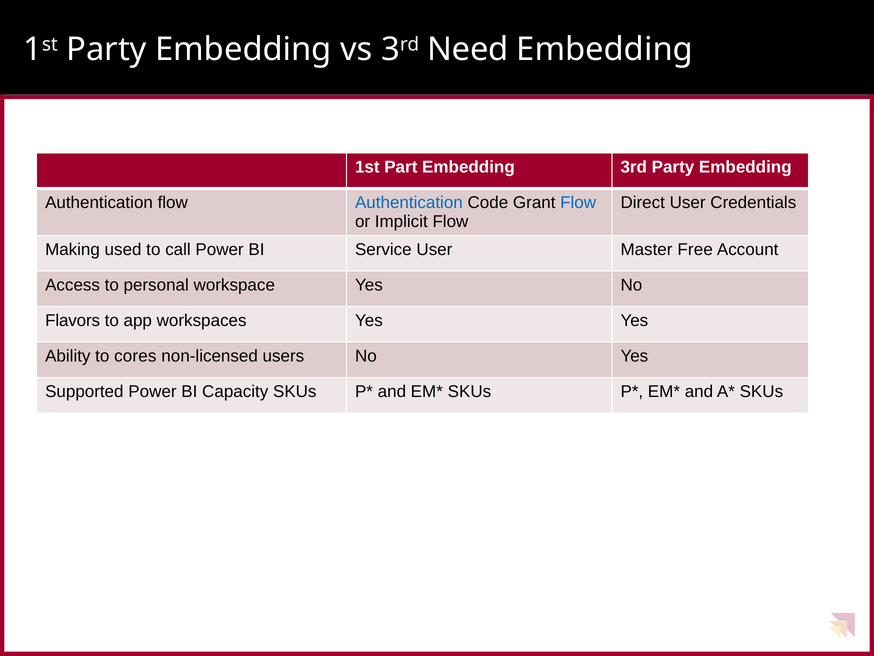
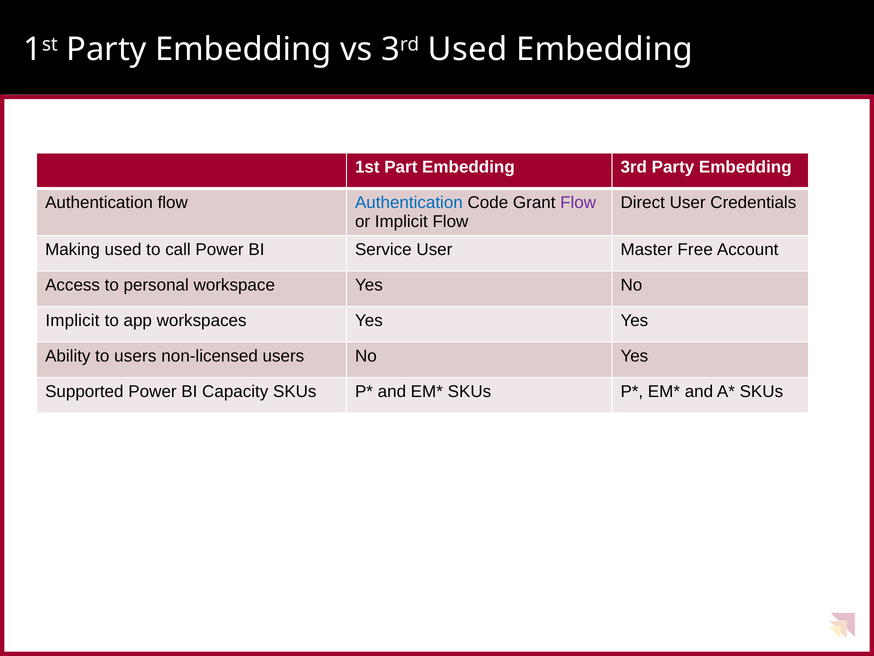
3rd Need: Need -> Used (468, 50)
Flow colour: blue -> purple (578, 203)
Flavors: Flavors -> Implicit (72, 320)
to cores: cores -> users (135, 356)
